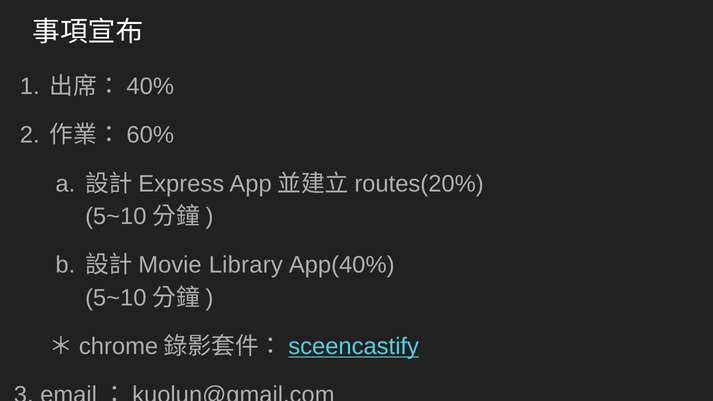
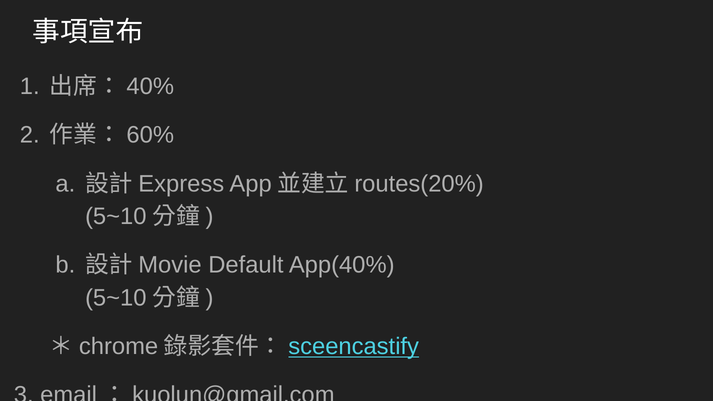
Library: Library -> Default (246, 265)
